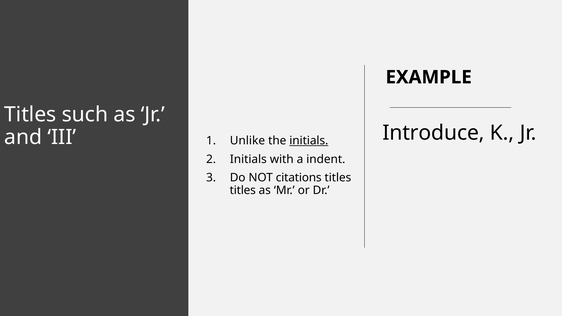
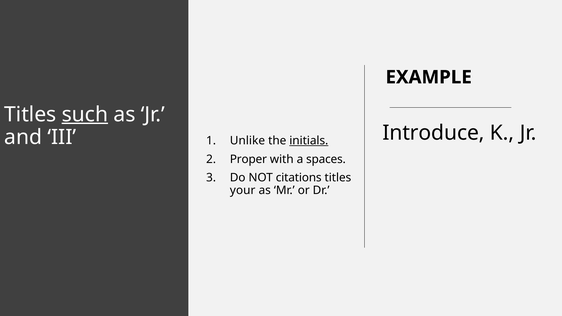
such underline: none -> present (85, 114)
Initials: Initials -> Proper (248, 159)
indent: indent -> spaces (326, 159)
titles: titles -> your (243, 190)
